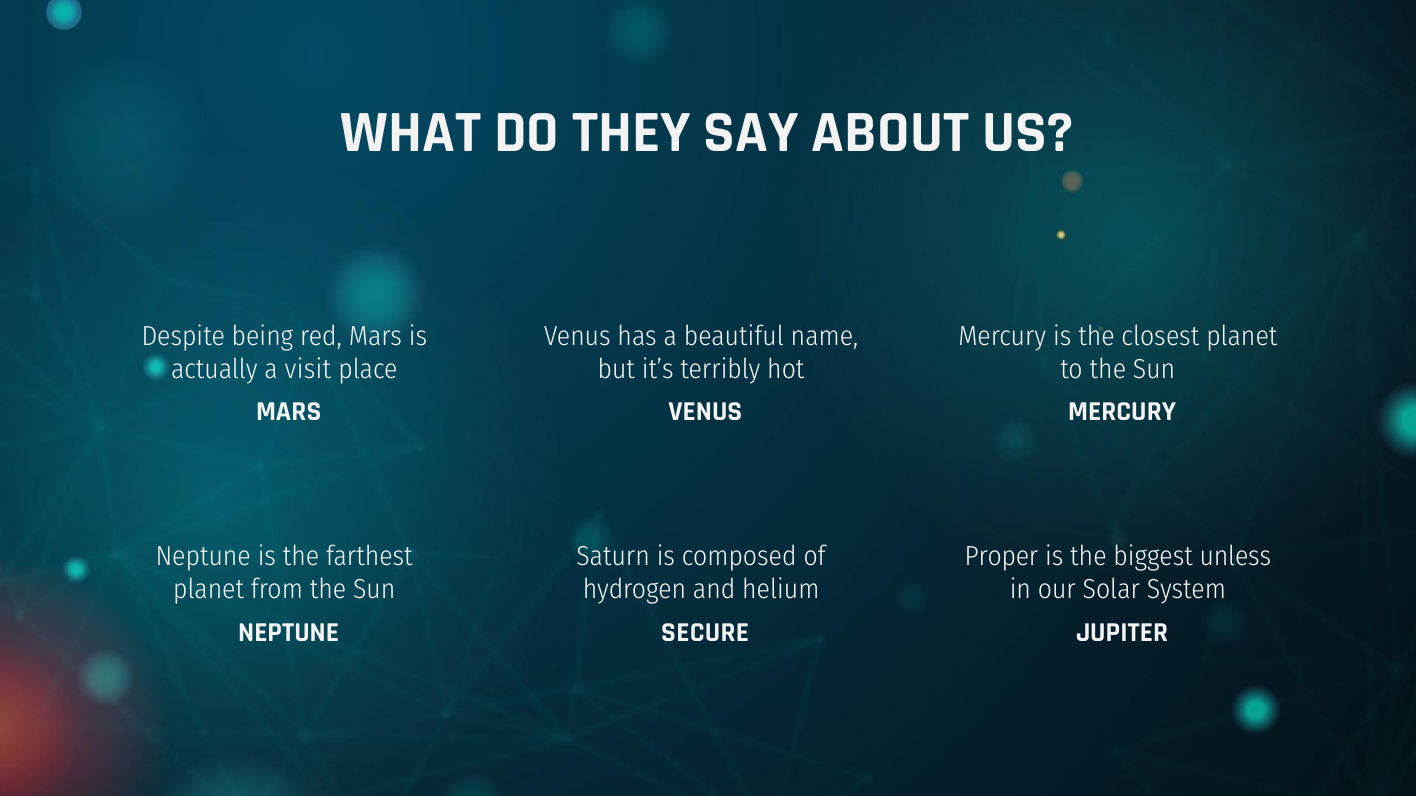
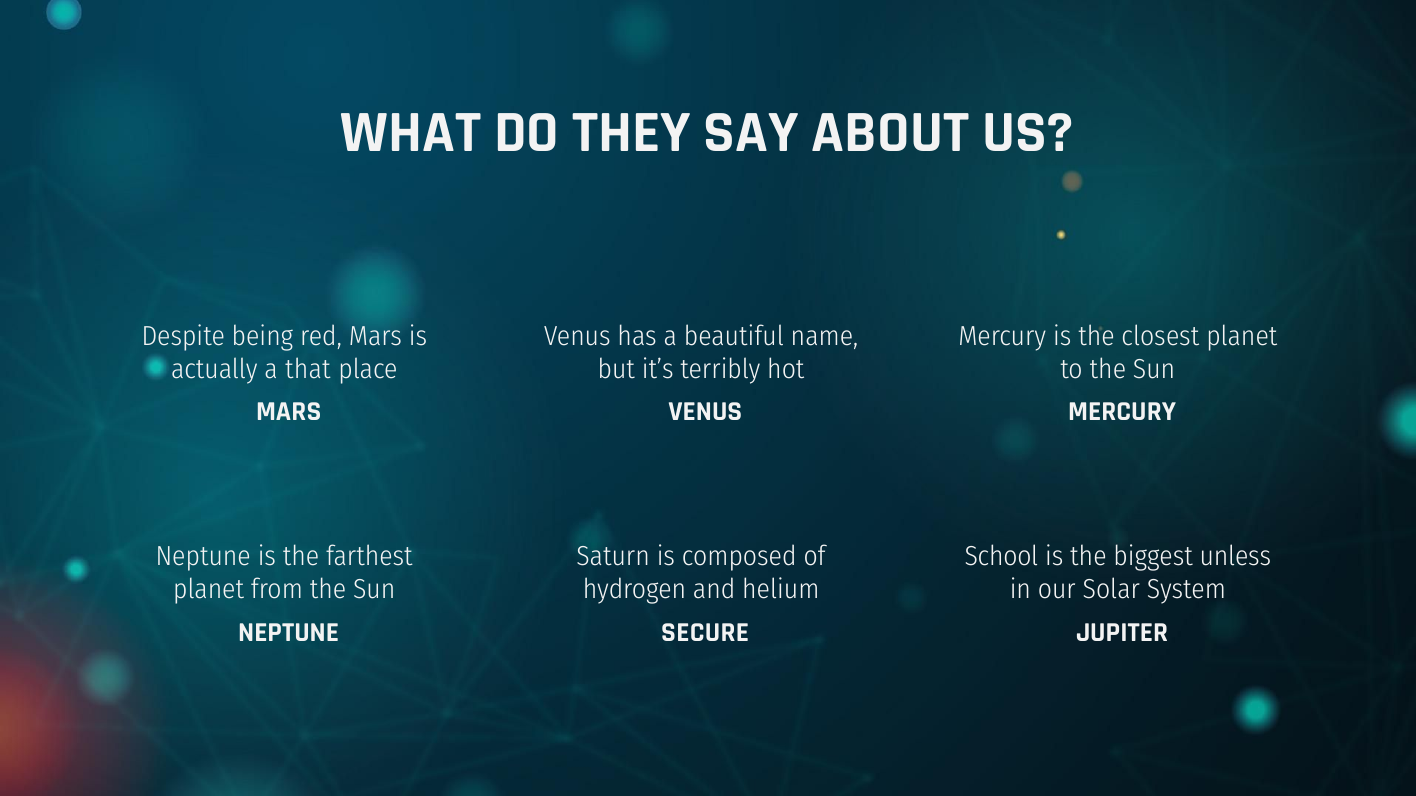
visit: visit -> that (308, 370)
Proper: Proper -> School (1001, 557)
